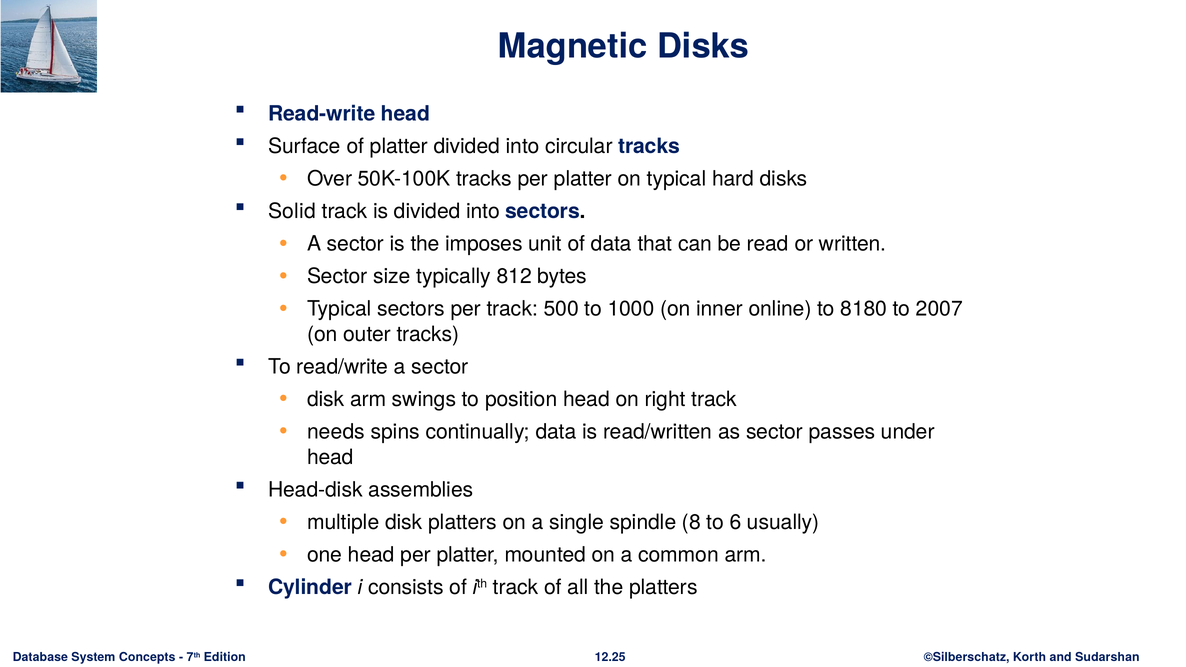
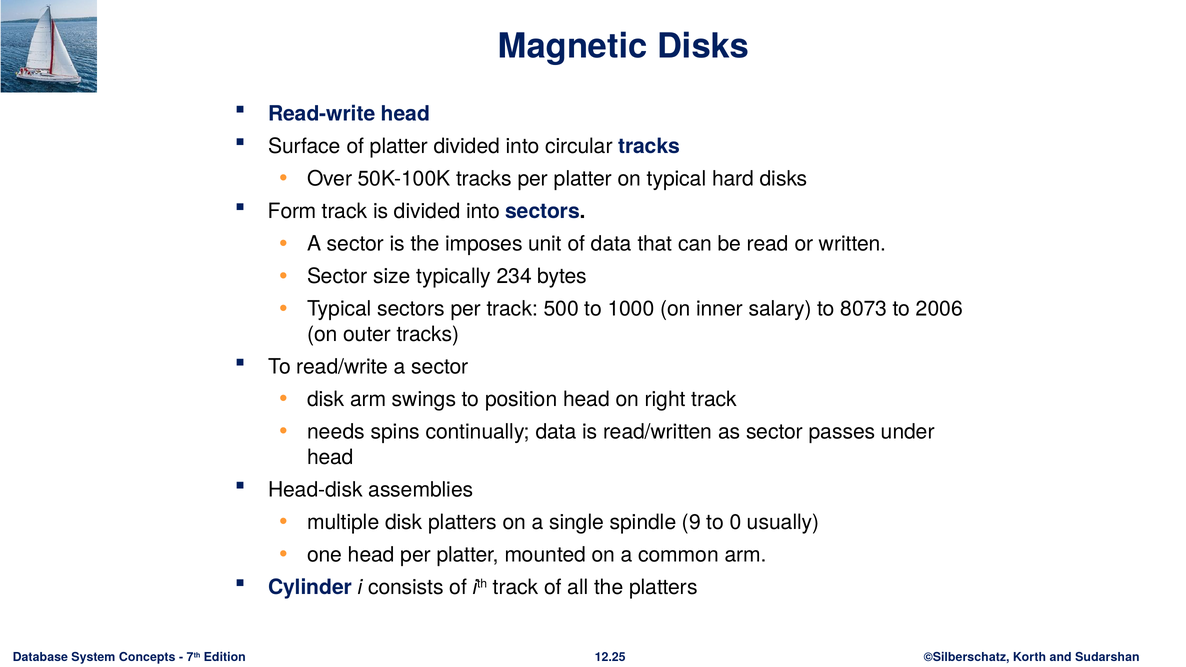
Solid: Solid -> Form (292, 211)
812: 812 -> 234 (514, 277)
online: online -> salary (780, 309)
8180: 8180 -> 8073 (864, 309)
2007: 2007 -> 2006 (939, 309)
8: 8 -> 9 (691, 522)
6: 6 -> 0 (735, 522)
